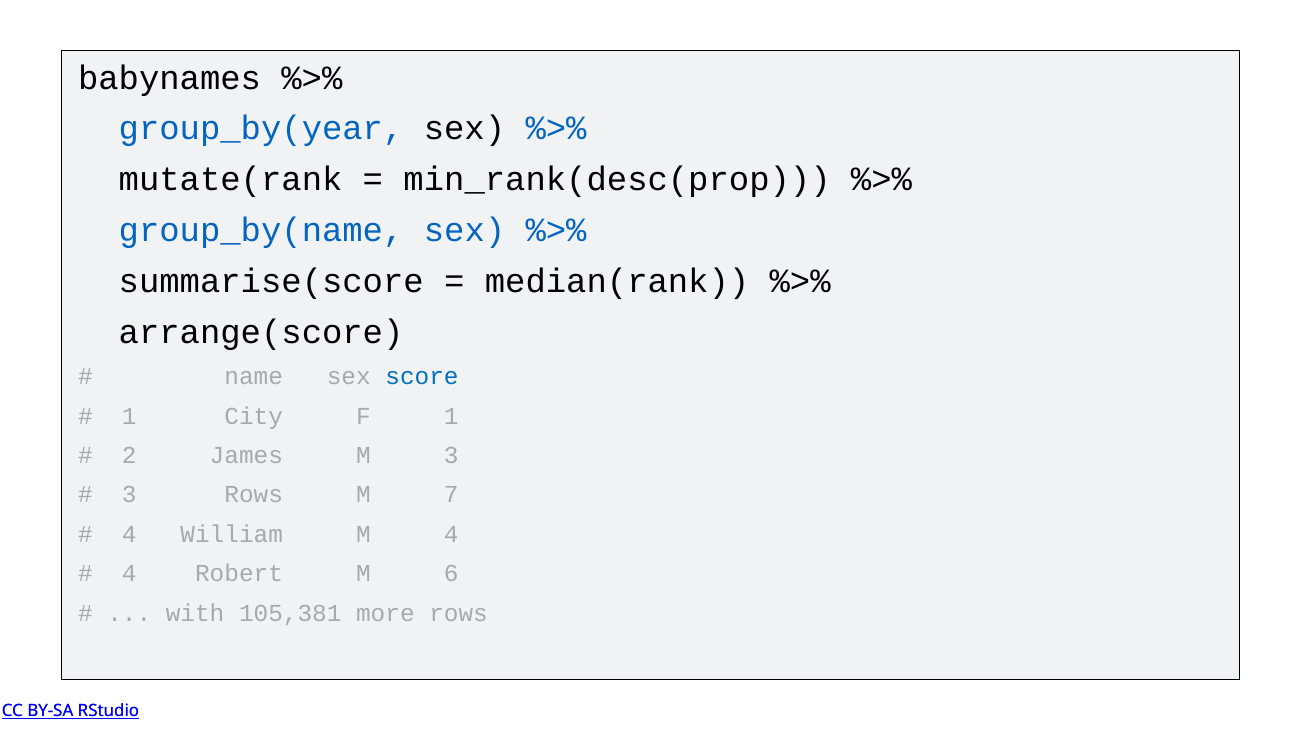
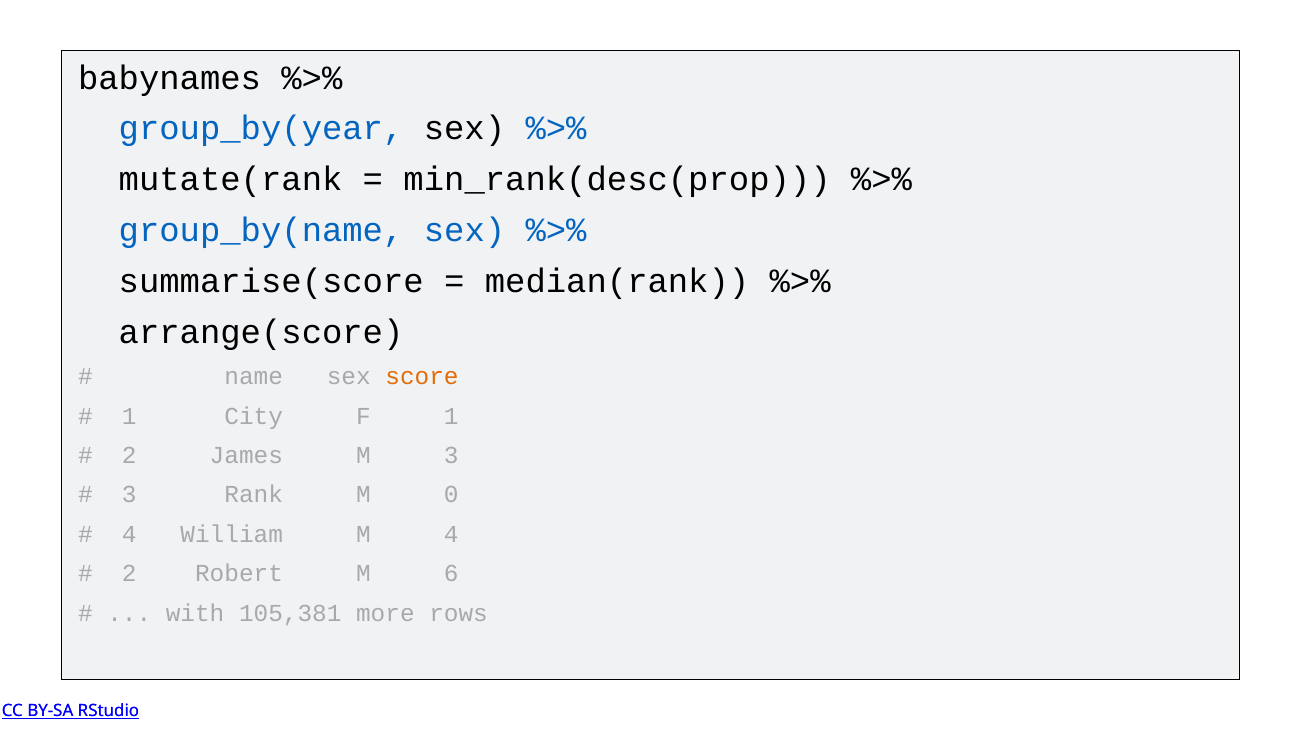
score colour: blue -> orange (422, 377)
3 Rows: Rows -> Rank (254, 495)
7: 7 -> 0 (451, 495)
4: 4 -> 2 (129, 574)
